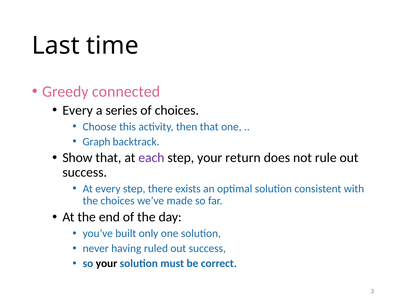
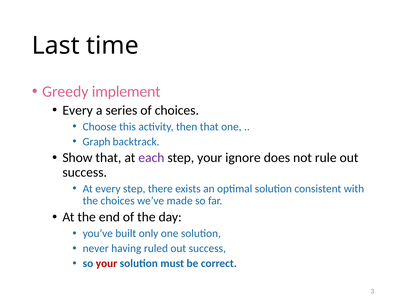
connected: connected -> implement (126, 92)
return: return -> ignore (243, 158)
your colour: black -> red (107, 263)
